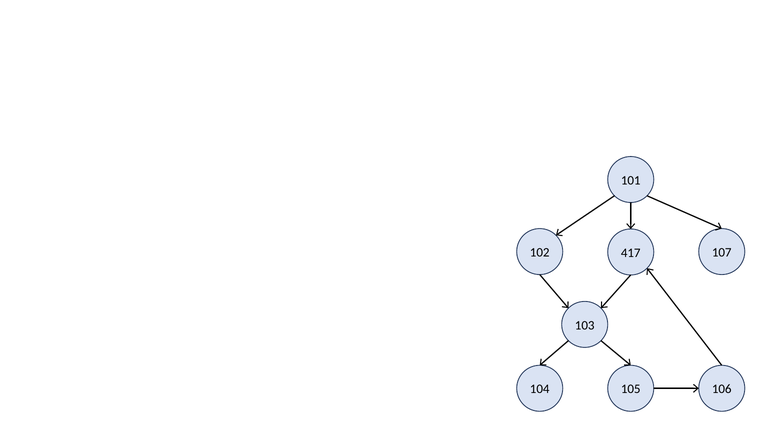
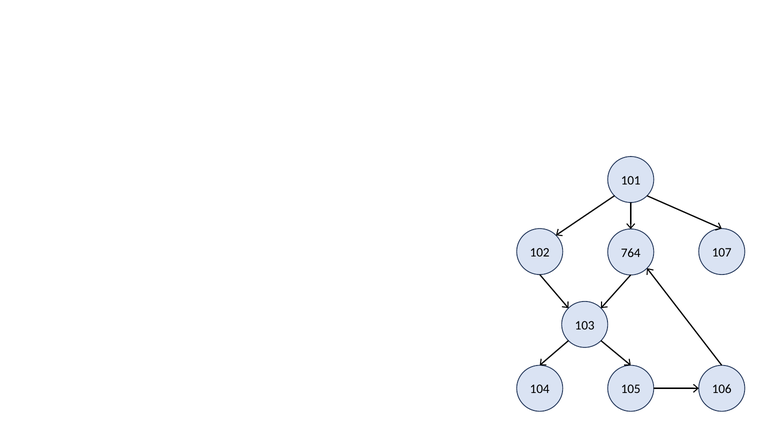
417: 417 -> 764 (631, 253)
